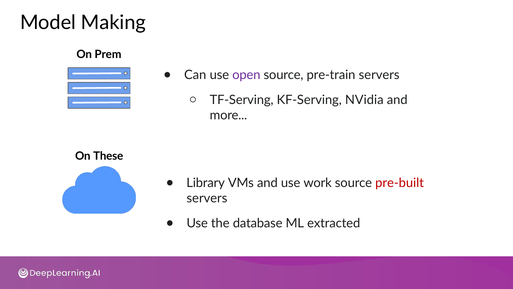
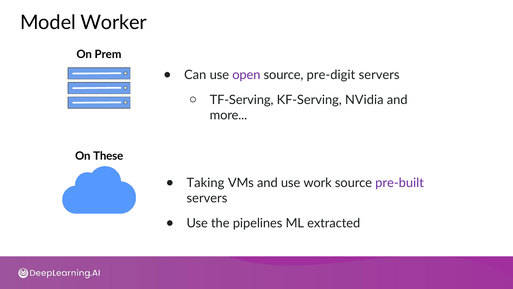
Making: Making -> Worker (114, 22)
pre-train: pre-train -> pre-digit (331, 75)
Library: Library -> Taking (205, 183)
pre-built colour: red -> purple (400, 183)
database: database -> pipelines (258, 223)
